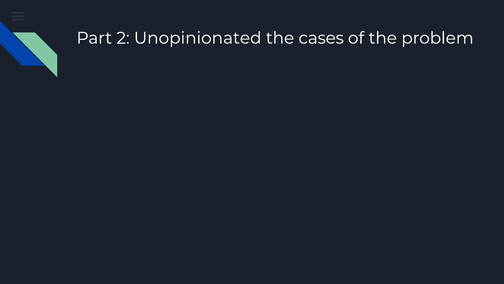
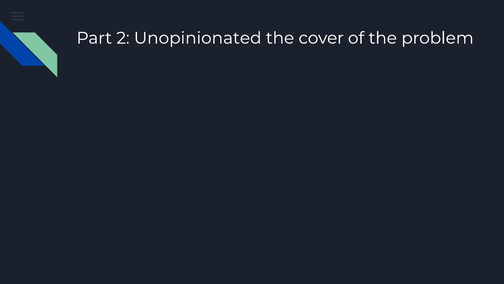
cases: cases -> cover (321, 38)
